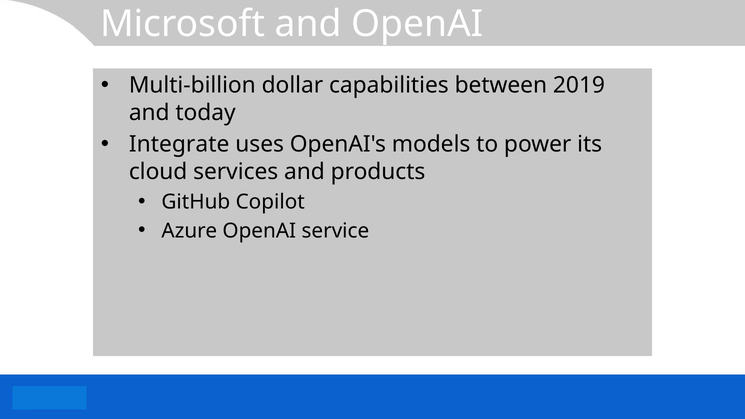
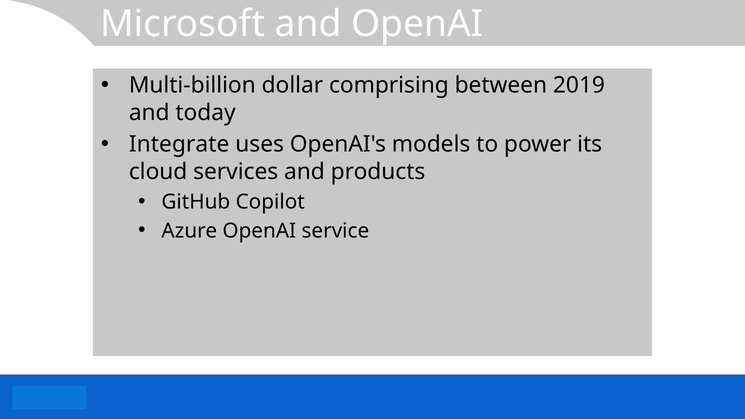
capabilities: capabilities -> comprising (389, 85)
